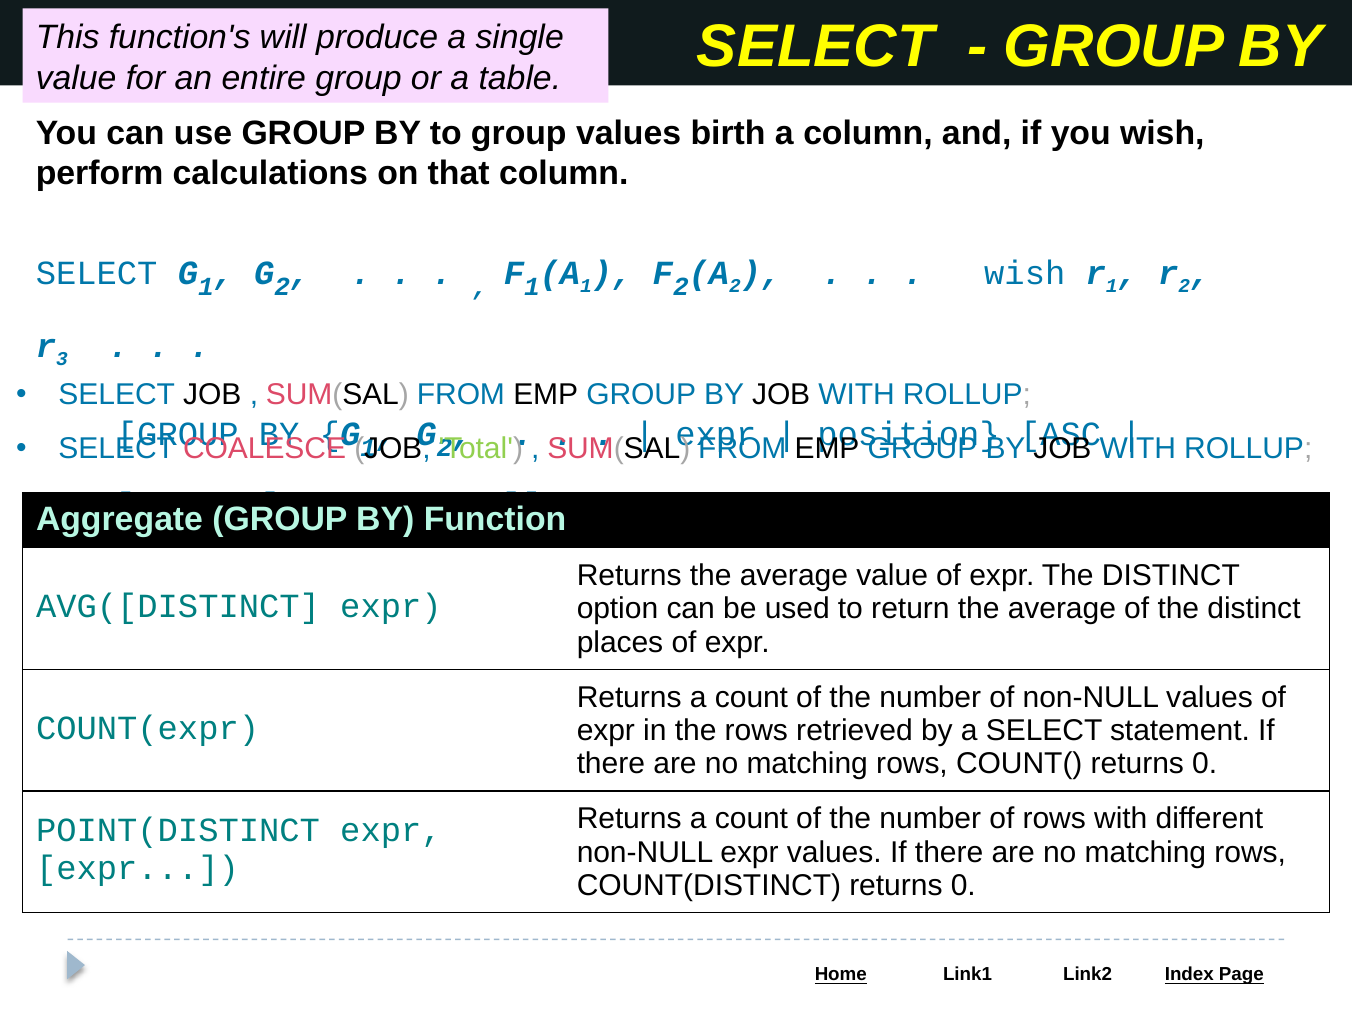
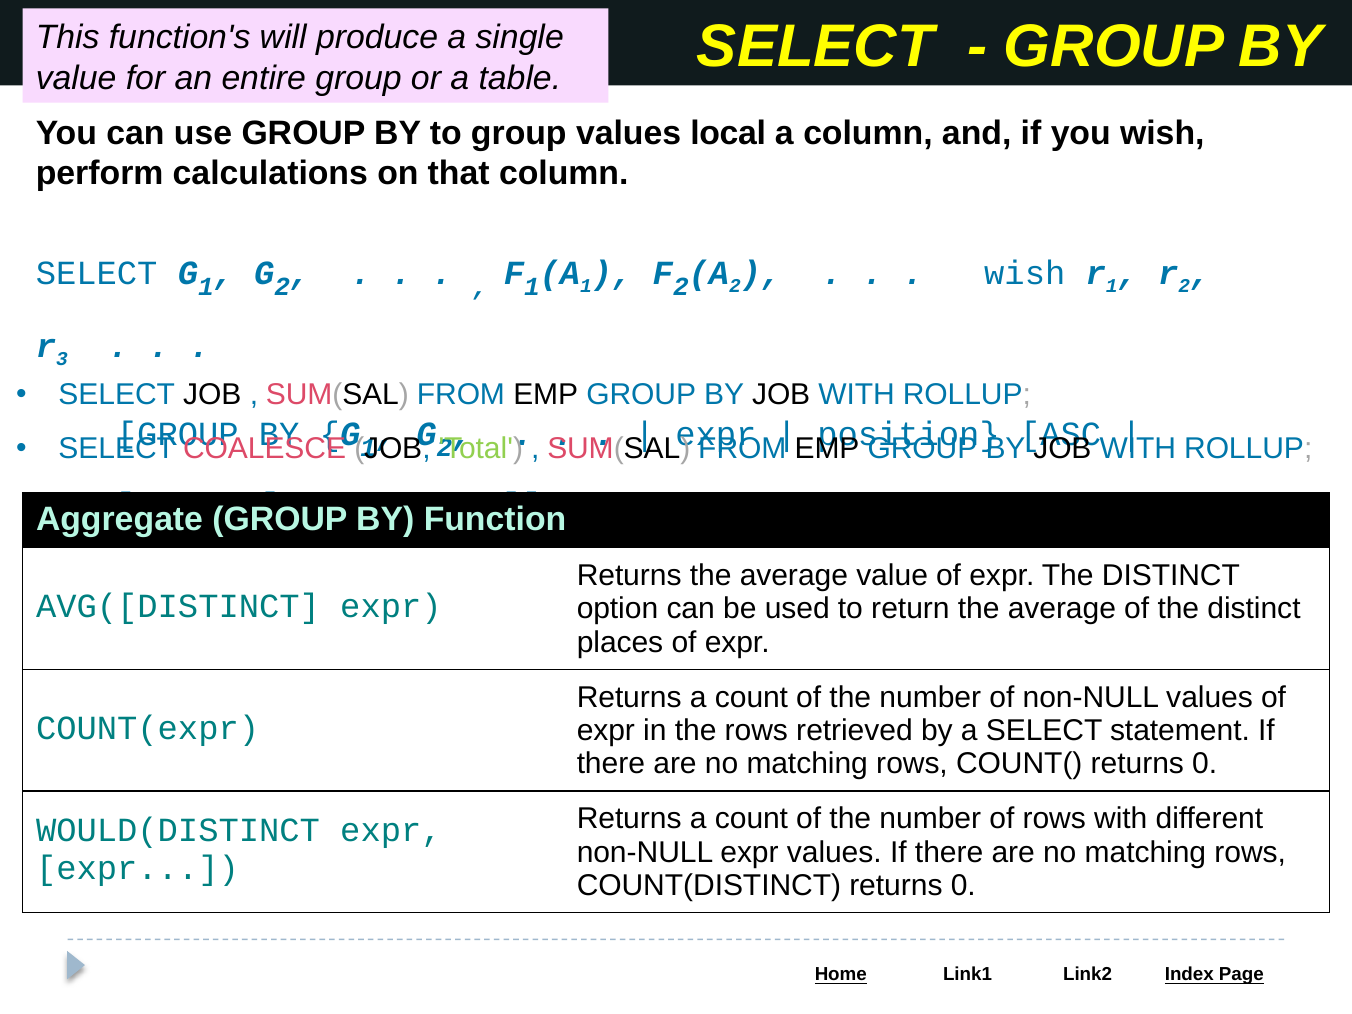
birth: birth -> local (728, 133)
POINT(DISTINCT: POINT(DISTINCT -> WOULD(DISTINCT (178, 830)
